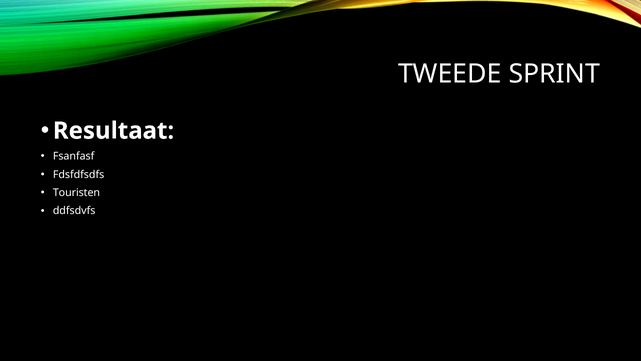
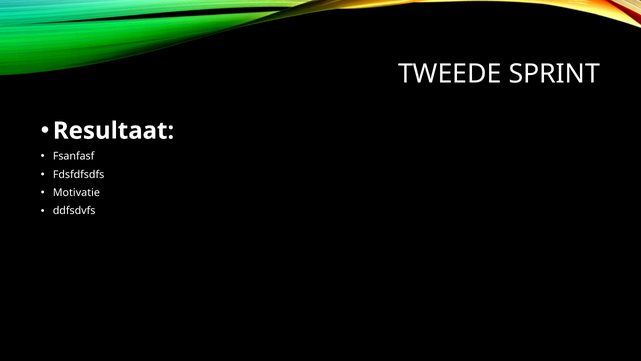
Touristen: Touristen -> Motivatie (76, 193)
